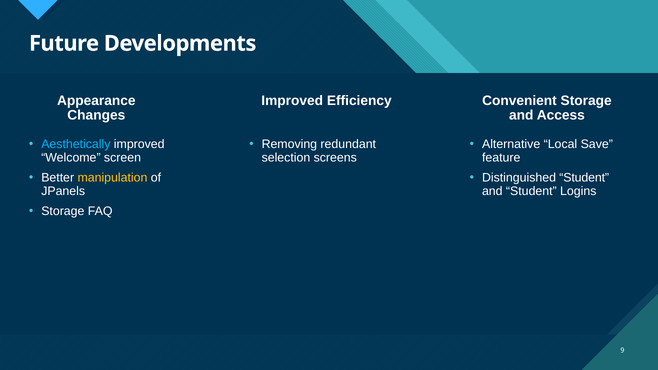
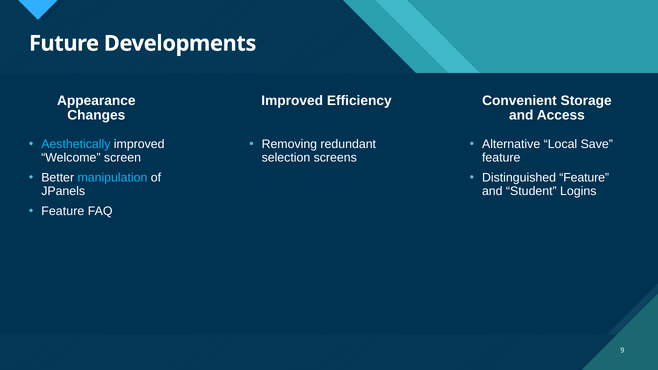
manipulation colour: yellow -> light blue (112, 178)
Distinguished Student: Student -> Feature (584, 178)
Storage: Storage -> Feature (63, 211)
